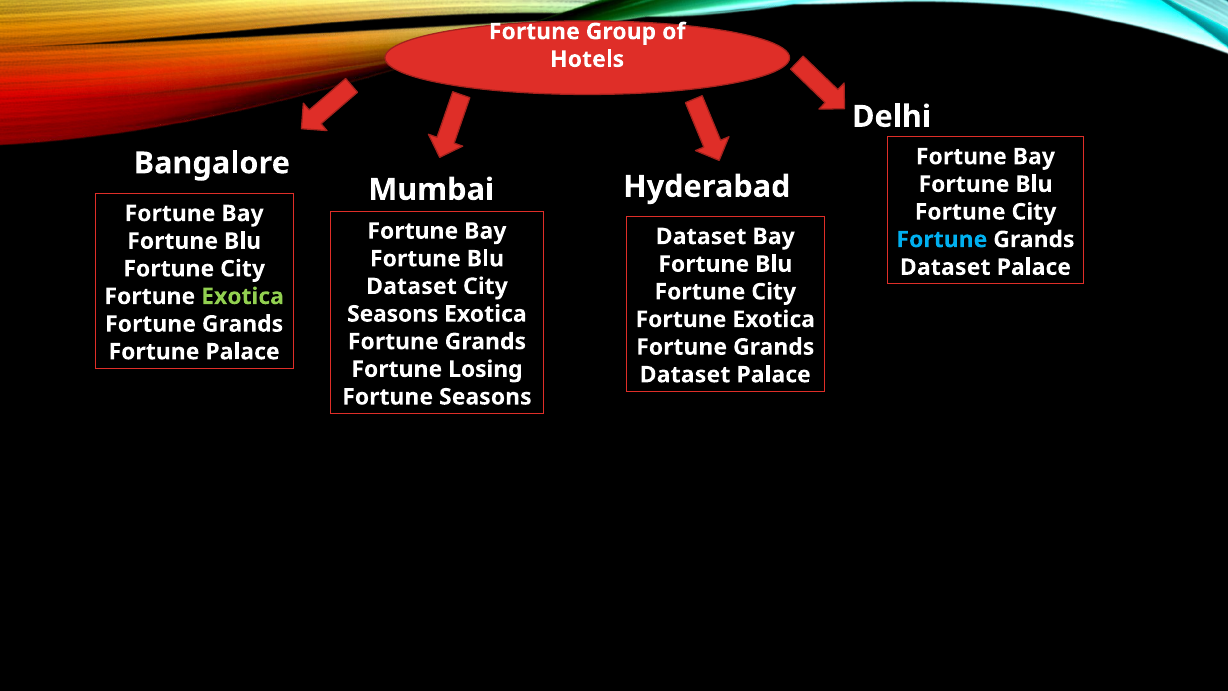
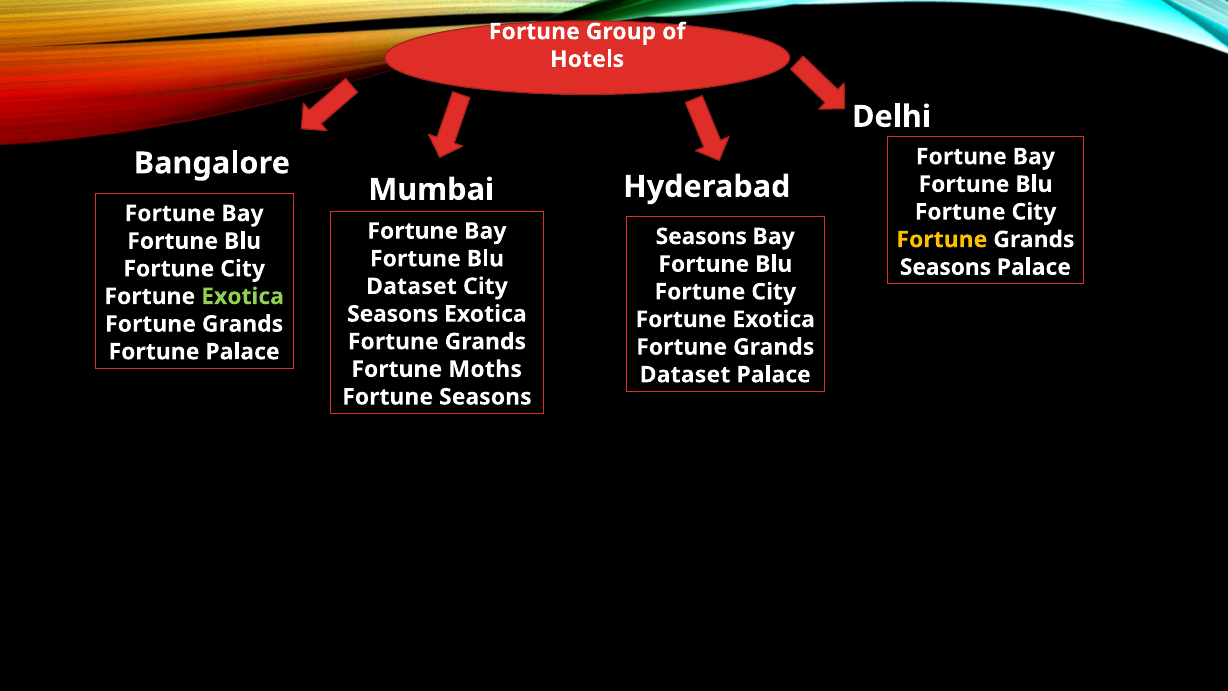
Dataset: Dataset -> Seasons (701, 236)
Fortune colour: light blue -> yellow (942, 240)
Dataset: Dataset -> Seasons (945, 267)
Losing: Losing -> Moths (485, 369)
